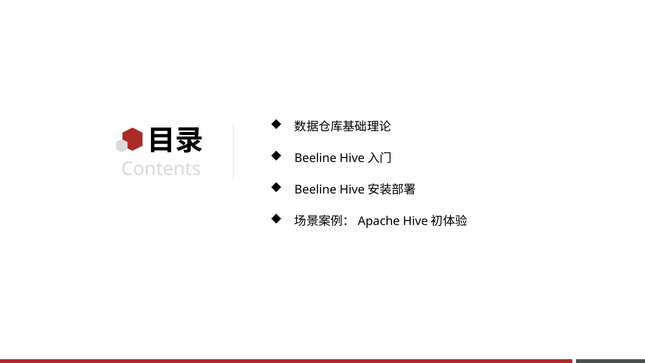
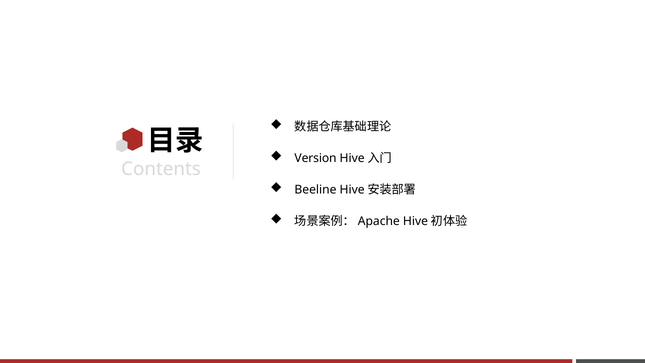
Beeline: Beeline -> Version (316, 158)
